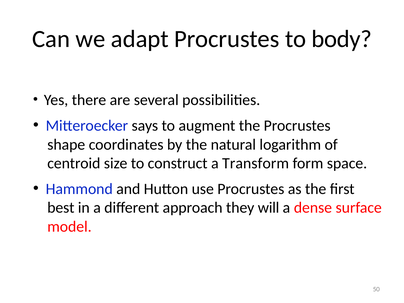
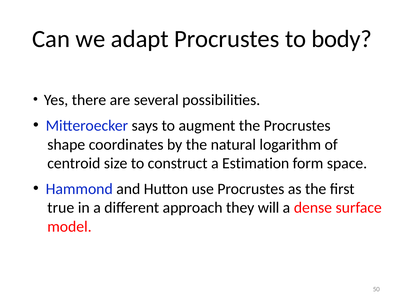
Transform: Transform -> Estimation (256, 163)
best: best -> true (61, 208)
